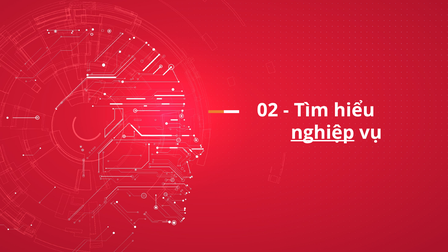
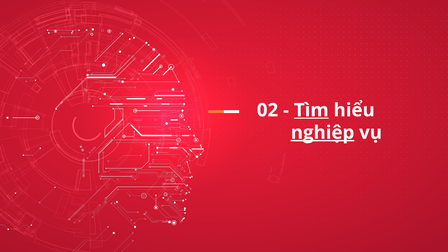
Tìm underline: none -> present (311, 110)
